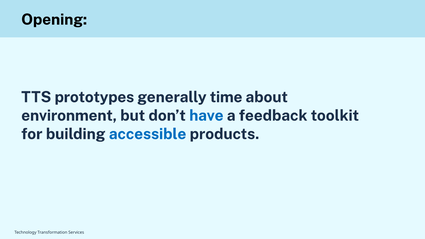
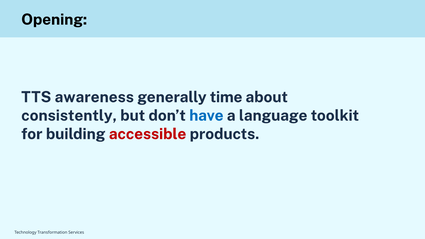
prototypes: prototypes -> awareness (94, 97)
environment: environment -> consistently (69, 116)
feedback: feedback -> language (273, 116)
accessible colour: blue -> red (148, 134)
